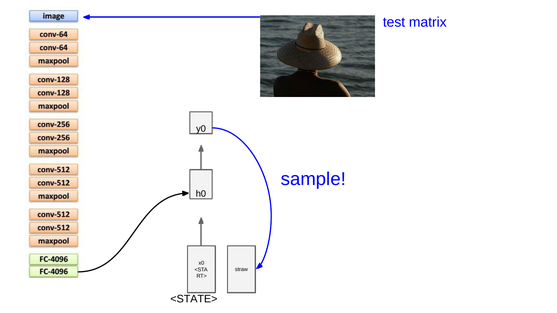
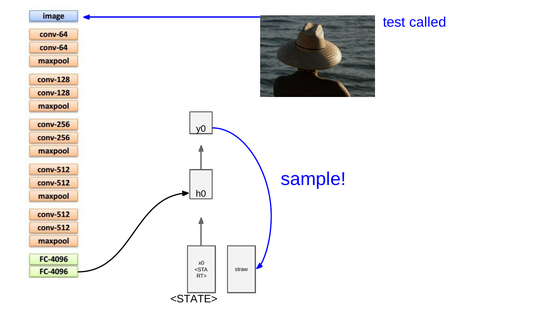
matrix: matrix -> called (428, 22)
